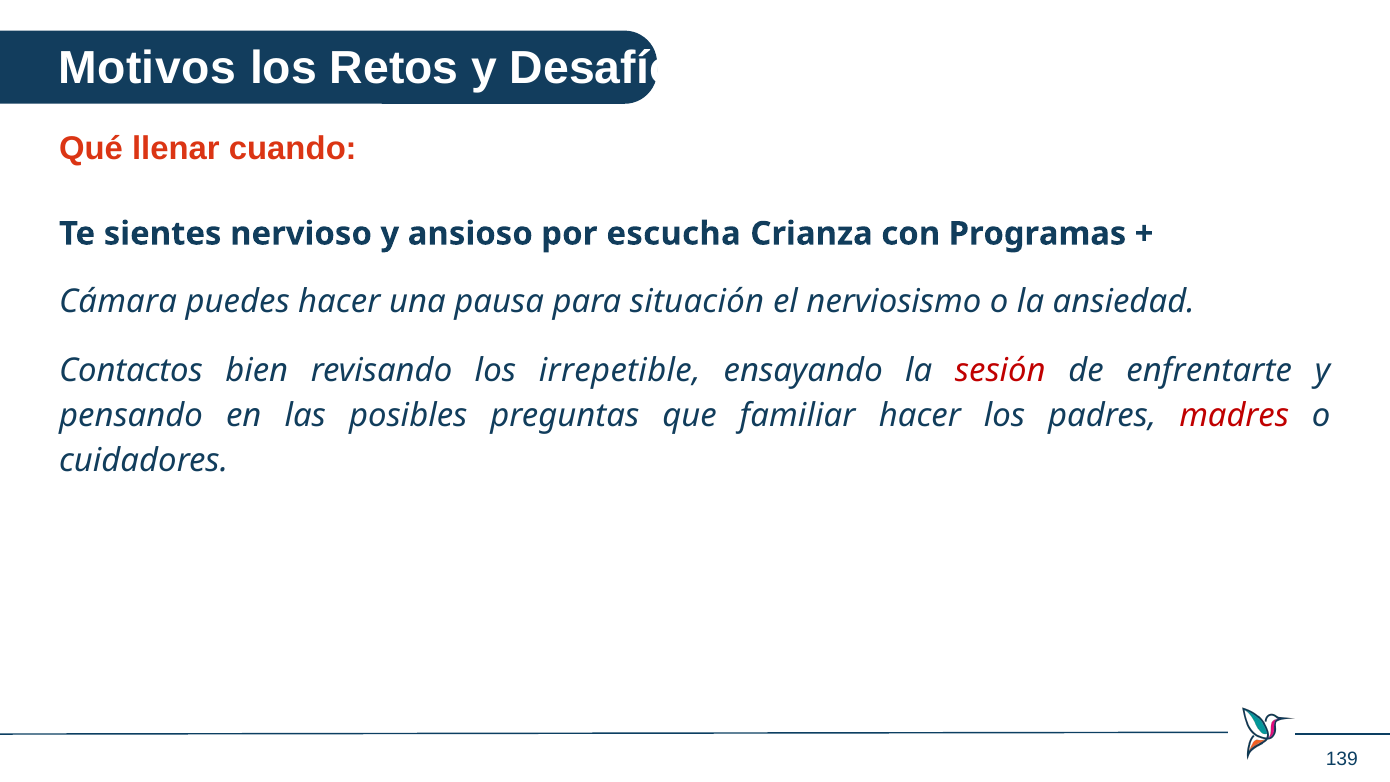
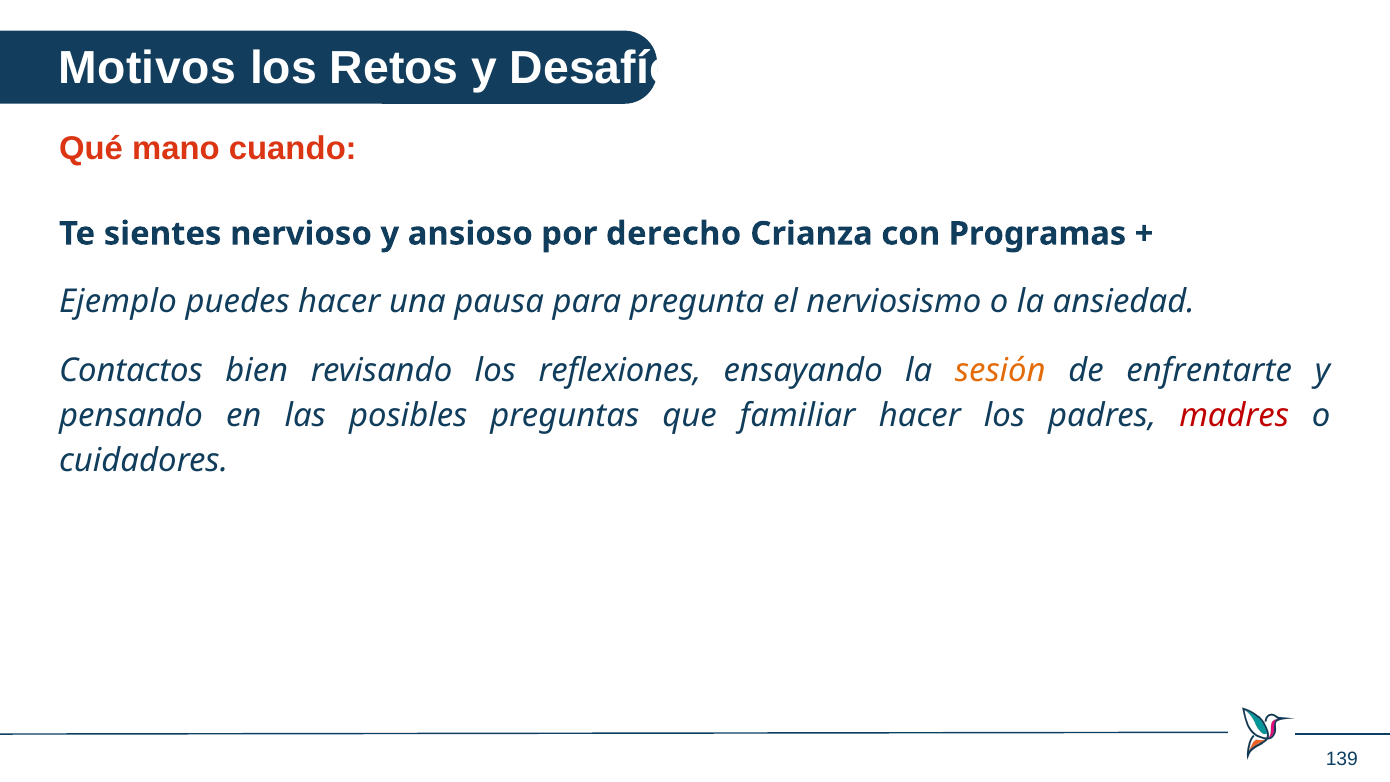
llenar: llenar -> mano (176, 149)
escucha: escucha -> derecho (674, 234)
Cámara: Cámara -> Ejemplo (118, 302)
situación: situación -> pregunta (697, 302)
irrepetible: irrepetible -> reflexiones (620, 370)
sesión colour: red -> orange (1000, 370)
